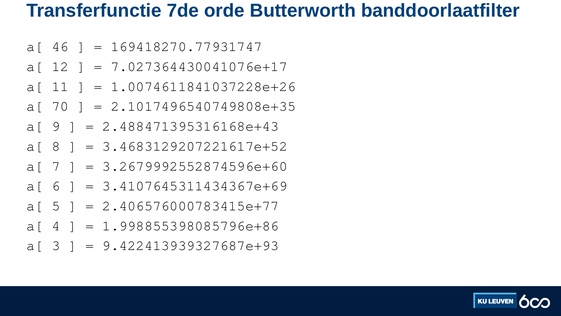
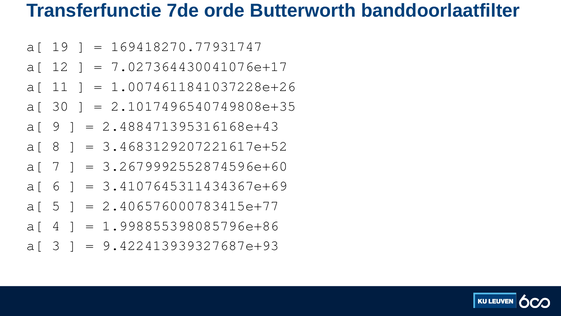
46: 46 -> 19 (60, 47)
70: 70 -> 30 (60, 106)
